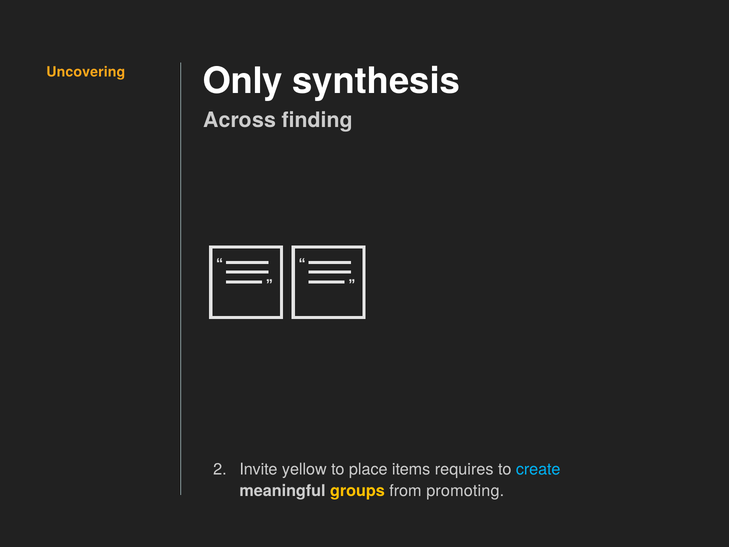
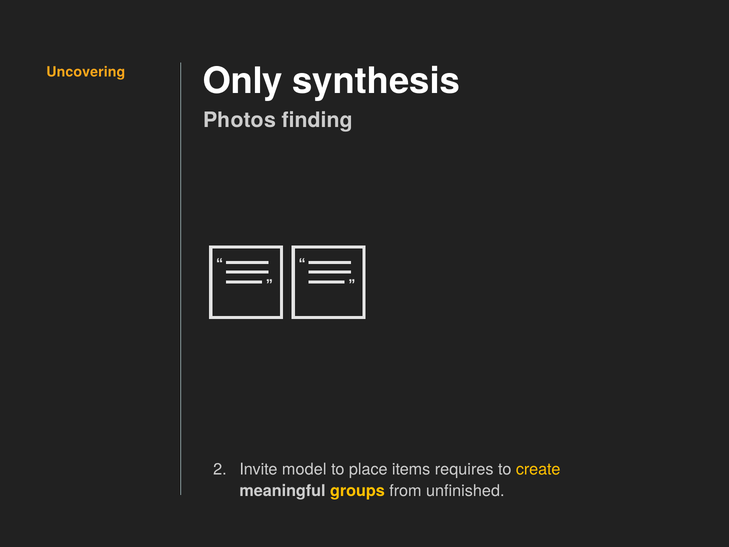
Across: Across -> Photos (239, 120)
yellow: yellow -> model (304, 469)
create colour: light blue -> yellow (538, 469)
promoting: promoting -> unfinished (465, 491)
